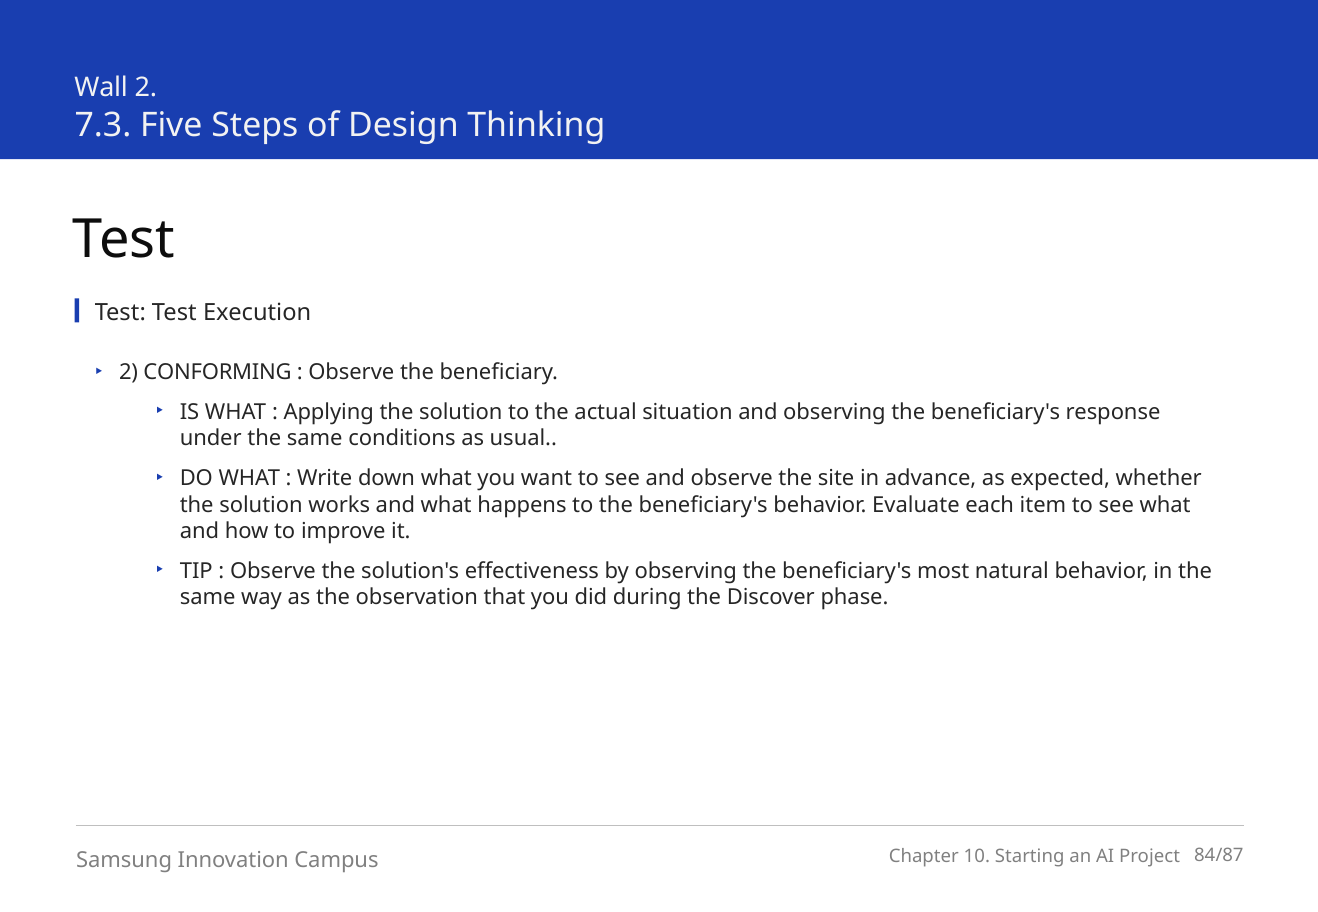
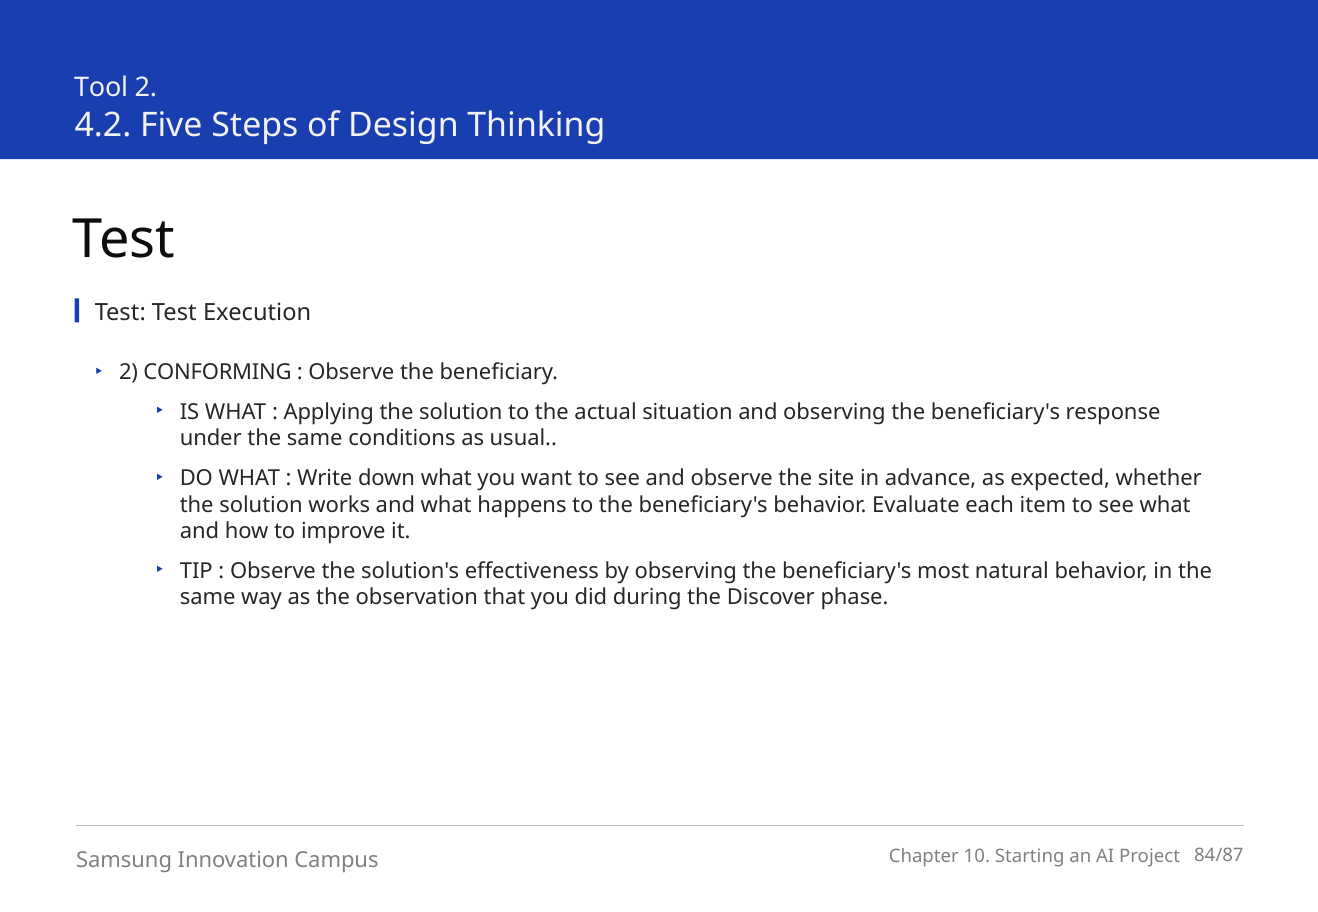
Wall: Wall -> Tool (101, 88)
7.3: 7.3 -> 4.2 (103, 125)
